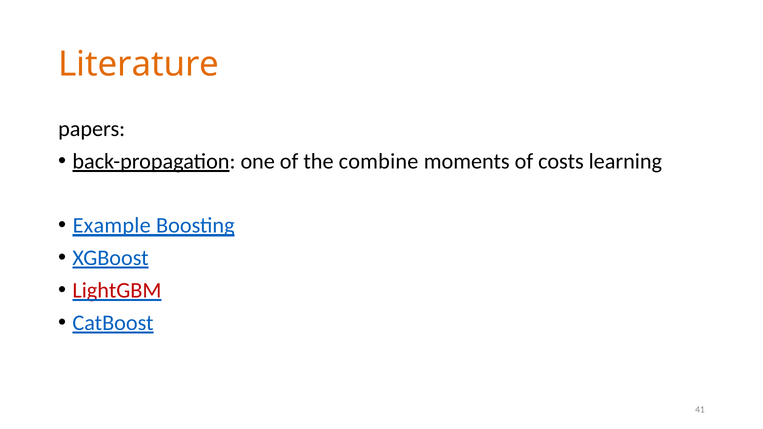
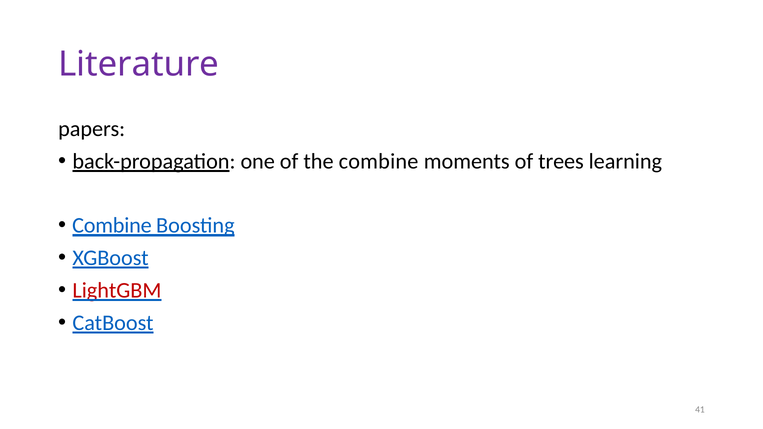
Literature colour: orange -> purple (139, 64)
costs: costs -> trees (561, 161)
Example: Example -> Combine (112, 226)
